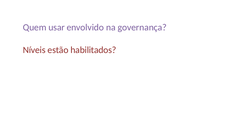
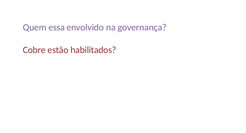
usar: usar -> essa (57, 27)
Níveis: Níveis -> Cobre (34, 50)
